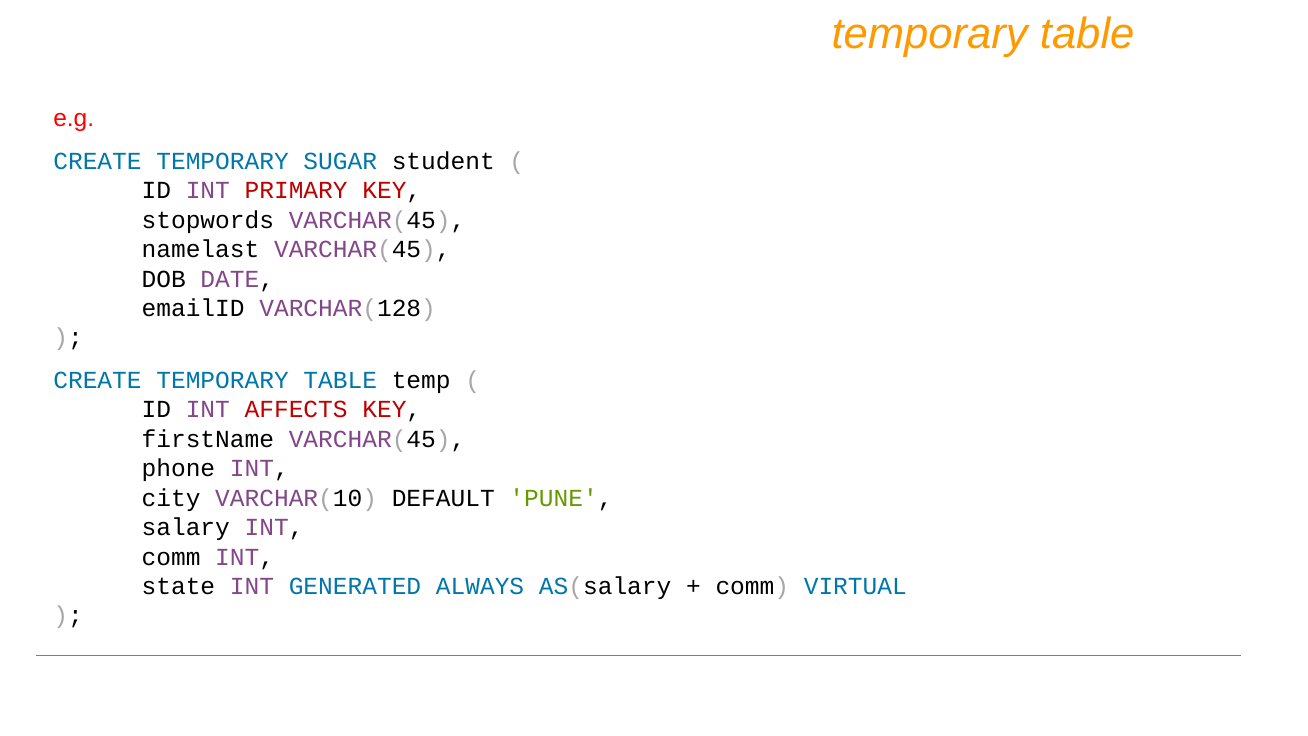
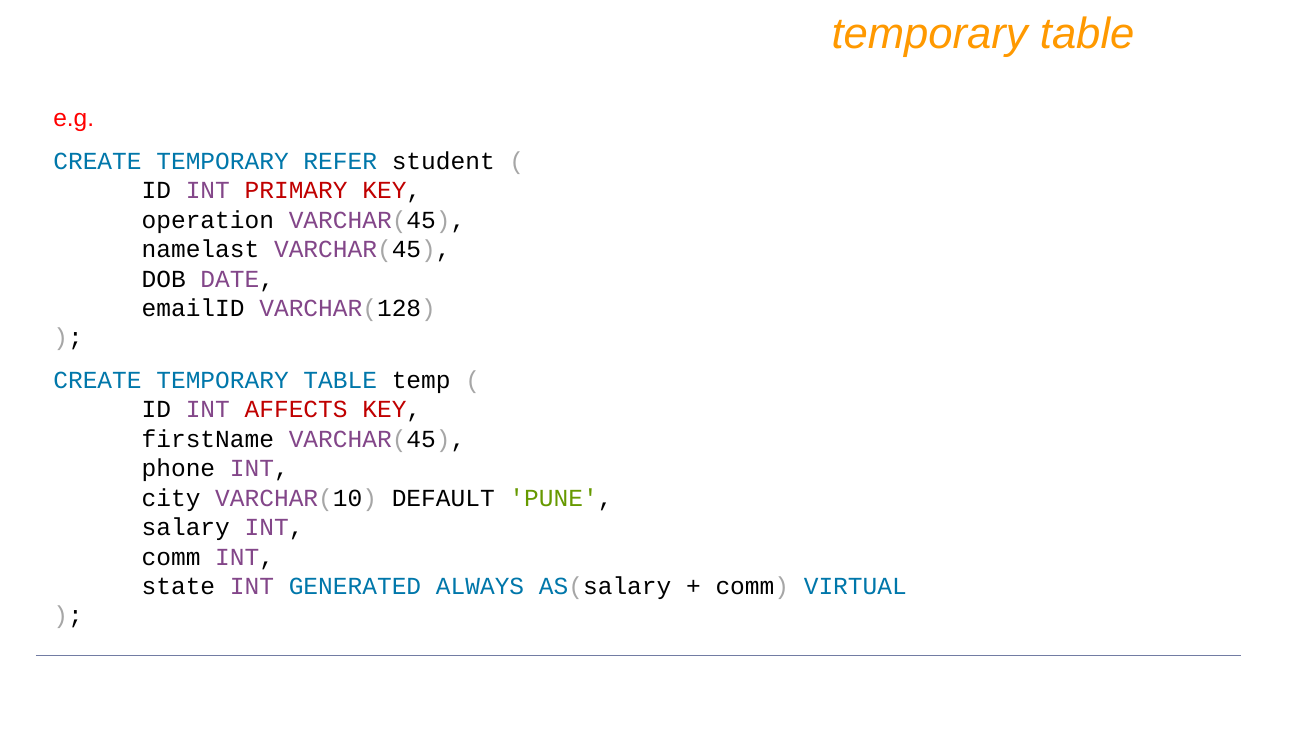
SUGAR: SUGAR -> REFER (340, 161)
stopwords: stopwords -> operation (208, 220)
